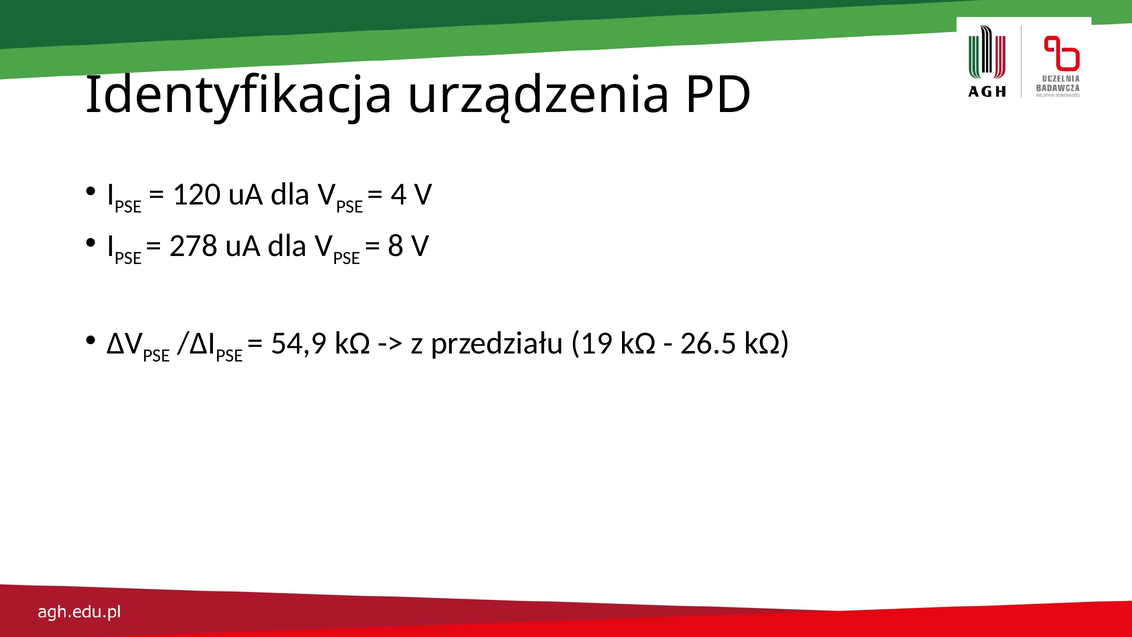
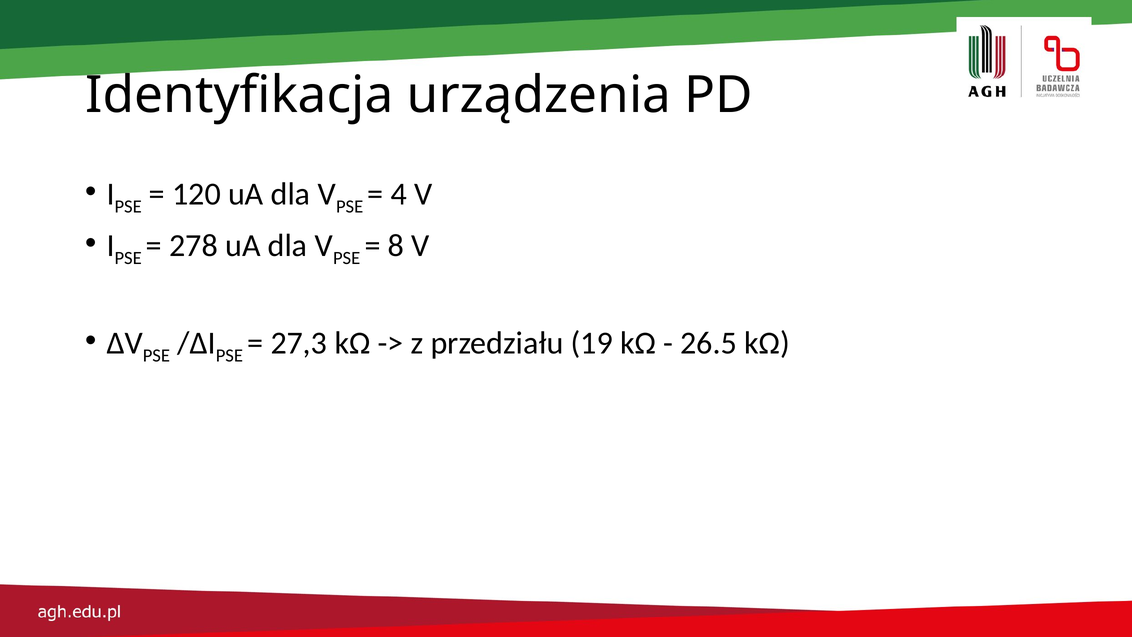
54,9: 54,9 -> 27,3 (299, 343)
